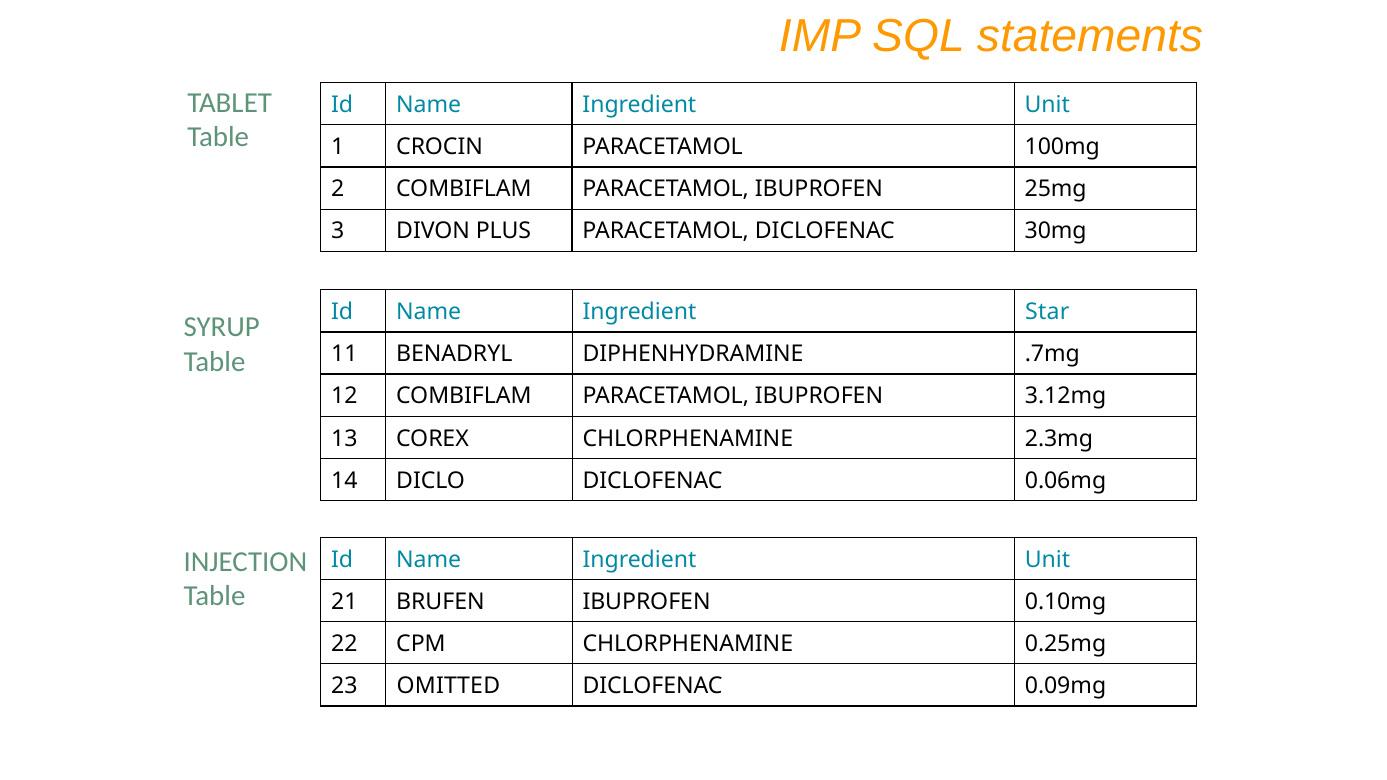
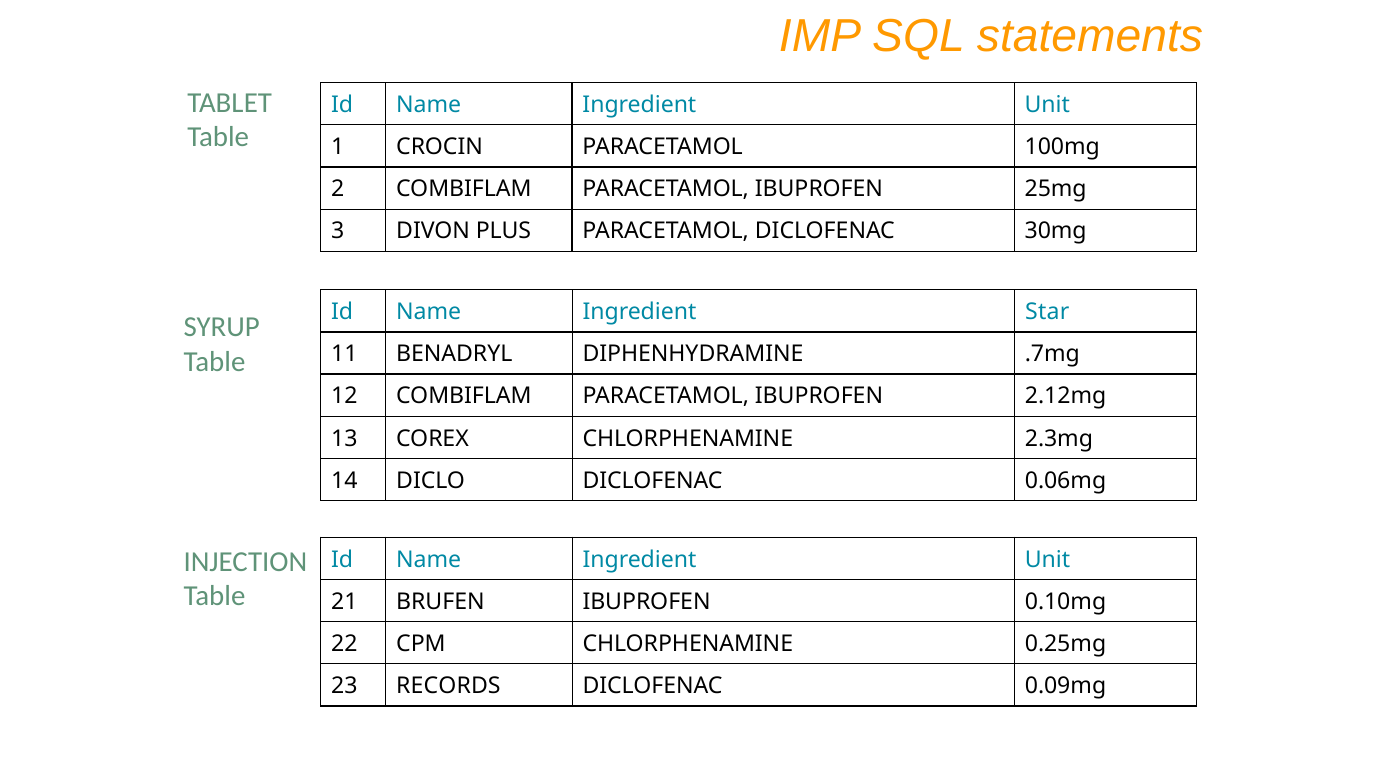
3.12mg: 3.12mg -> 2.12mg (1066, 396)
OMITTED: OMITTED -> RECORDS (448, 686)
